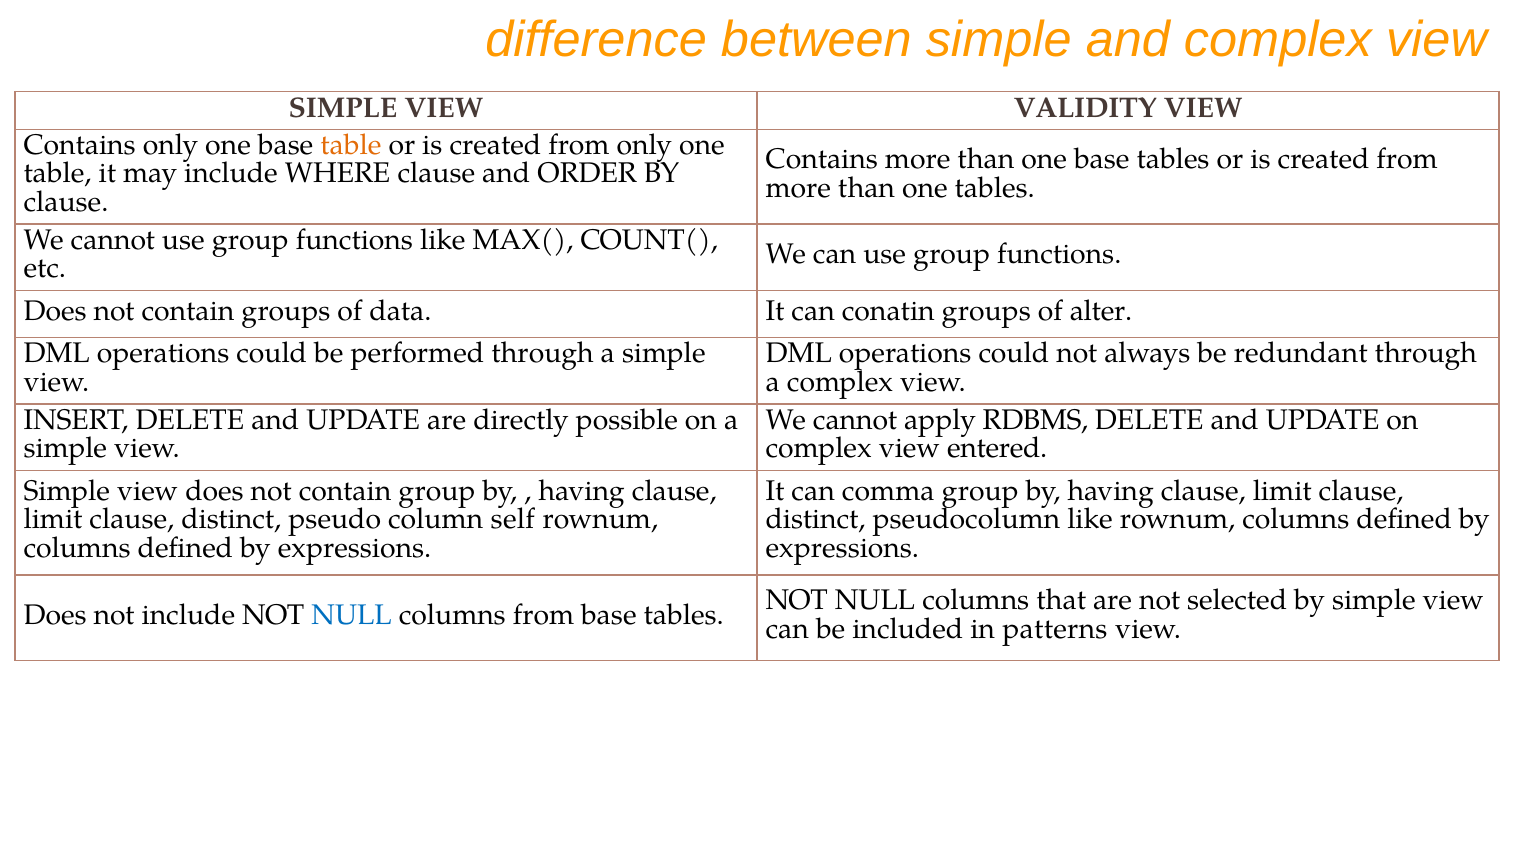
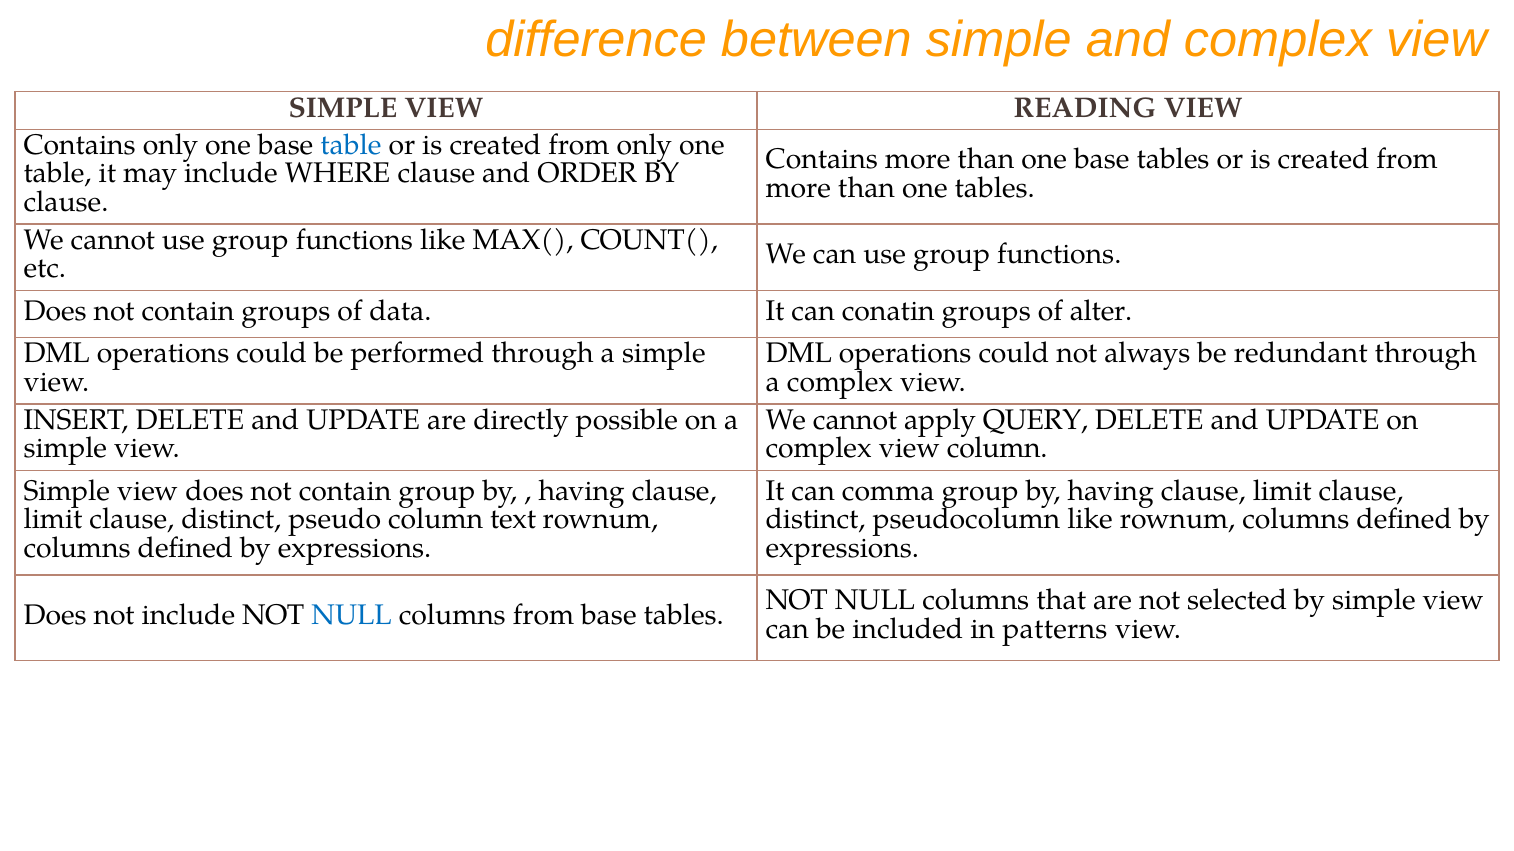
VALIDITY: VALIDITY -> READING (1085, 108)
table colour: orange -> blue (351, 145)
RDBMS: RDBMS -> QUERY (1035, 420)
view entered: entered -> column (997, 449)
self: self -> text (513, 520)
